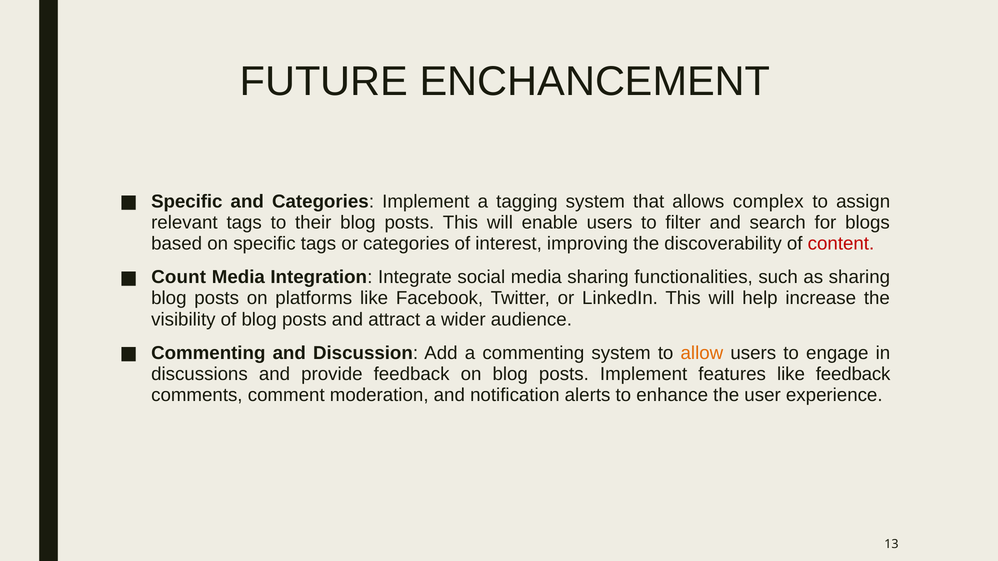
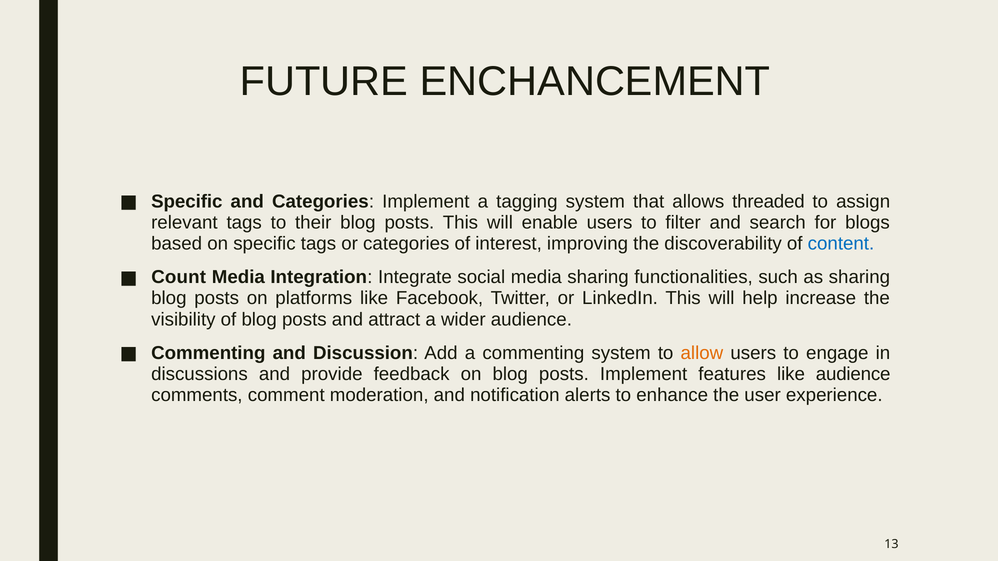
complex: complex -> threaded (768, 202)
content colour: red -> blue (841, 244)
like feedback: feedback -> audience (853, 374)
